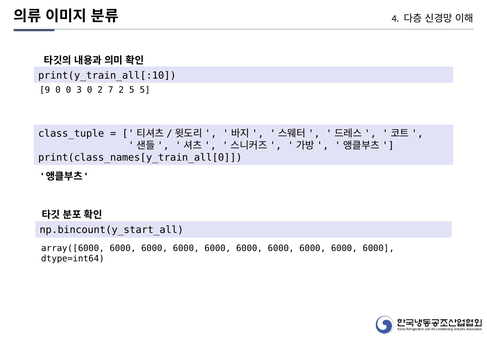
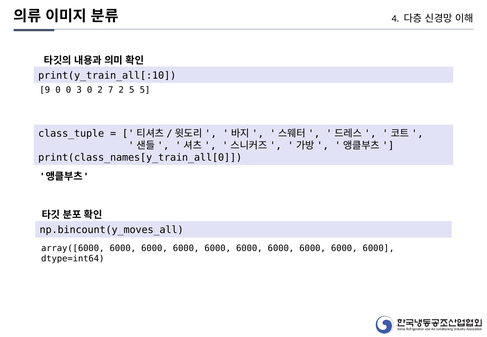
np.bincount(y_start_all: np.bincount(y_start_all -> np.bincount(y_moves_all (112, 230)
